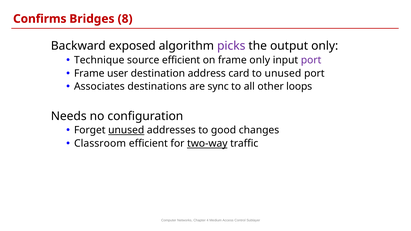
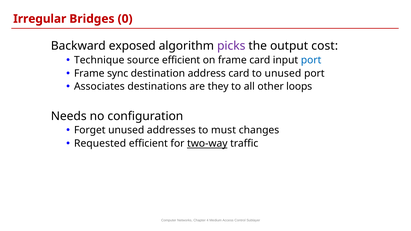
Confirms: Confirms -> Irregular (40, 19)
8: 8 -> 0 (125, 19)
output only: only -> cost (325, 46)
frame only: only -> card (260, 60)
port colour: purple -> blue (311, 60)
user: user -> sync (118, 73)
sync: sync -> they (218, 87)
unused underline: present -> none (126, 130)
good: good -> must (224, 130)
Classroom: Classroom -> Requested (100, 144)
